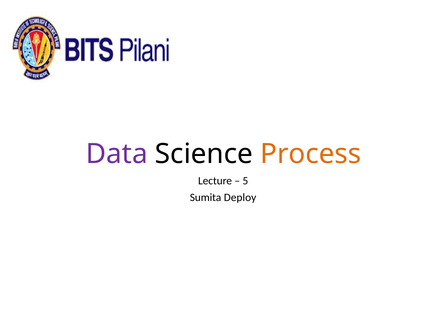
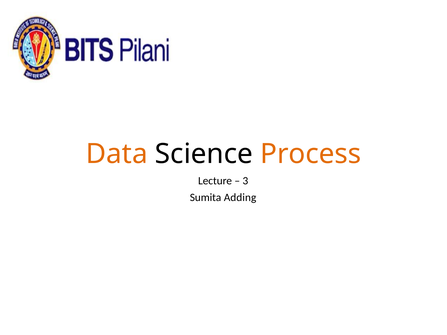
Data colour: purple -> orange (117, 154)
5: 5 -> 3 (245, 181)
Deploy: Deploy -> Adding (240, 198)
